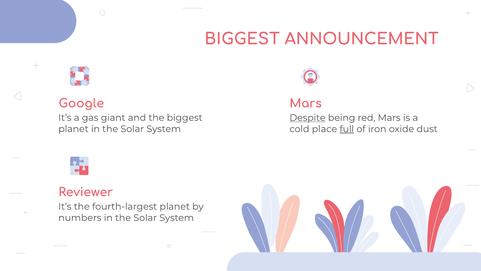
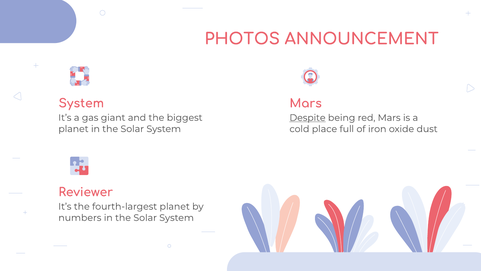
BIGGEST: BIGGEST -> PHOTOS (242, 39)
Google: Google -> System (81, 103)
full underline: present -> none (347, 129)
